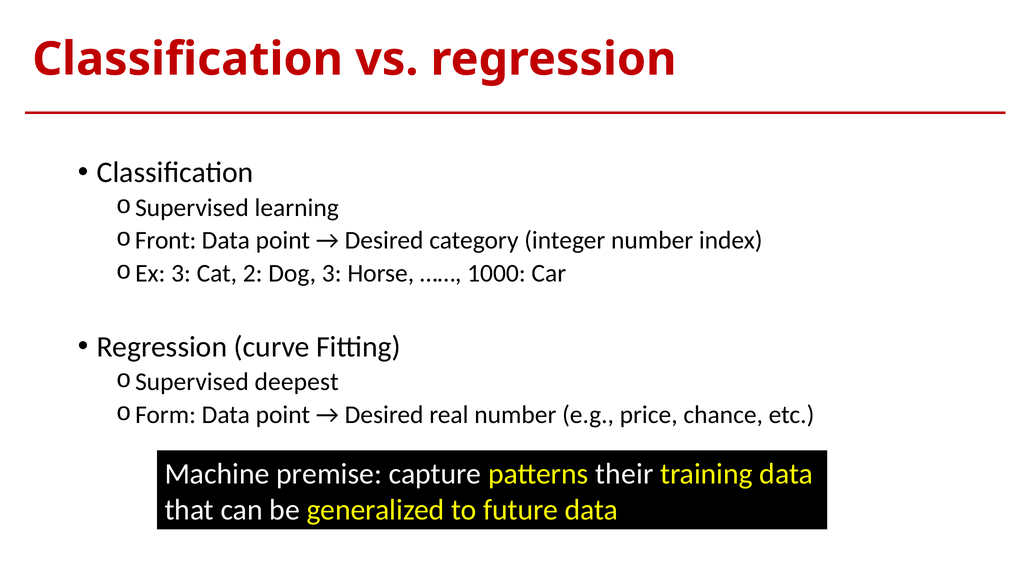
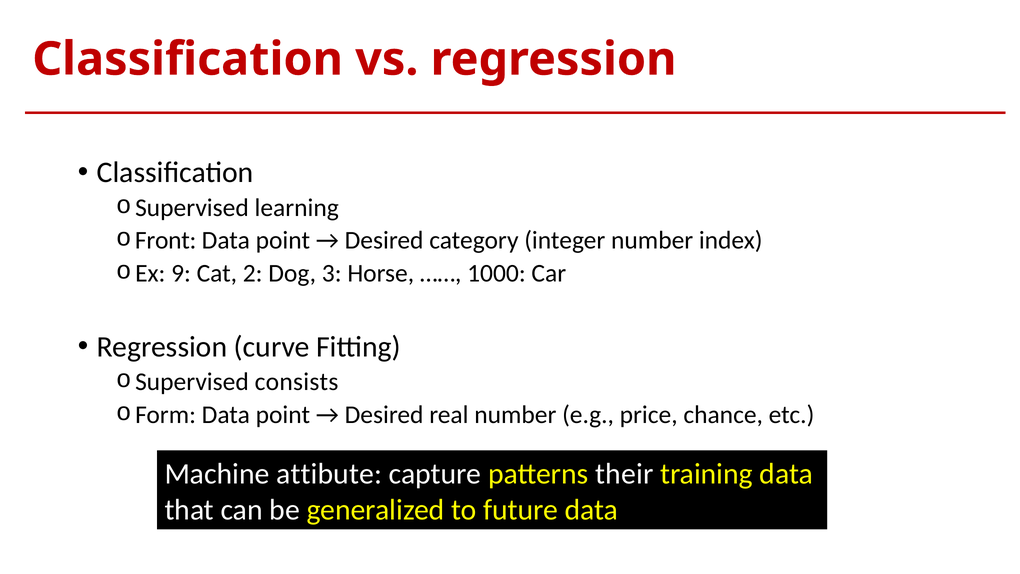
Ex 3: 3 -> 9 (181, 273)
deepest: deepest -> consists (297, 382)
premise: premise -> attibute (329, 474)
